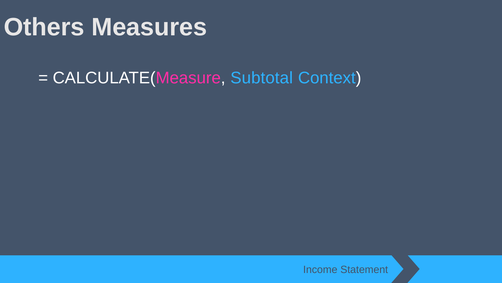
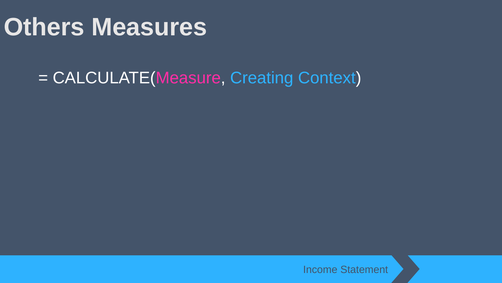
Subtotal: Subtotal -> Creating (262, 78)
